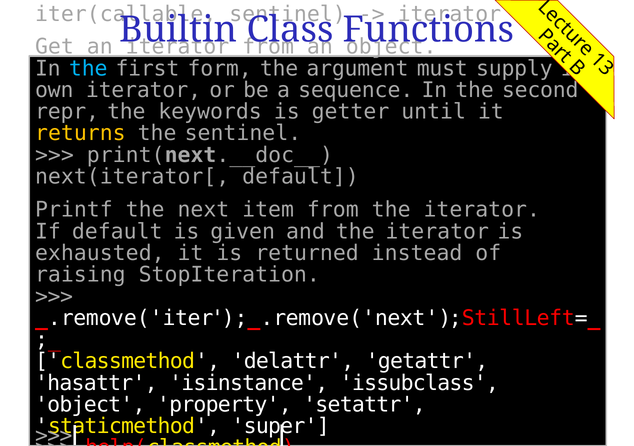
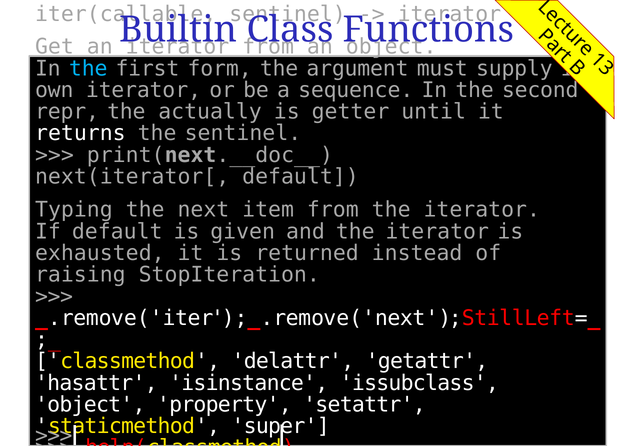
keywords: keywords -> actually (210, 112)
returns colour: yellow -> white (80, 133)
Printf: Printf -> Typing (74, 210)
